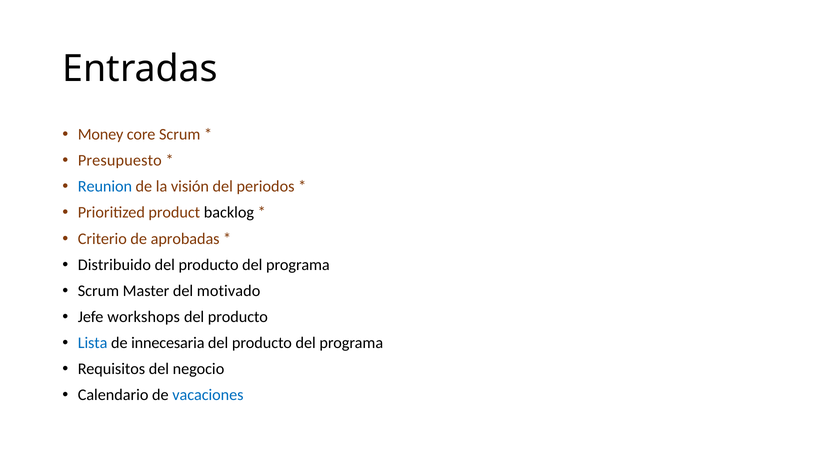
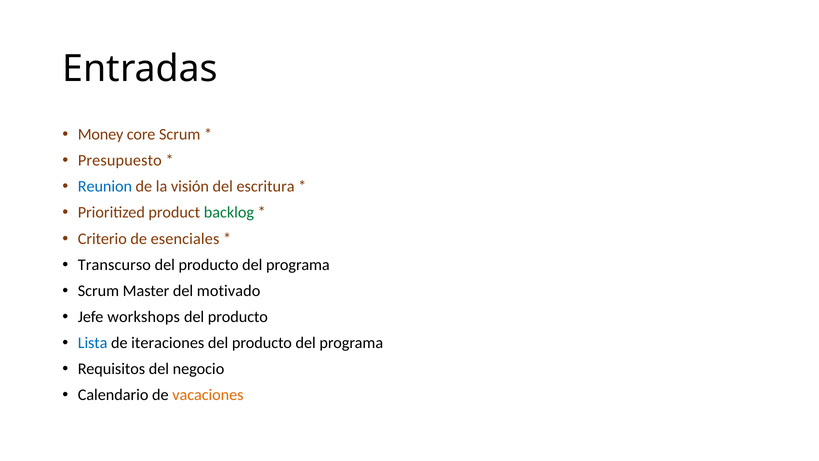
periodos: periodos -> escritura (266, 186)
backlog colour: black -> green (229, 212)
aprobadas: aprobadas -> esenciales (185, 239)
Distribuido: Distribuido -> Transcurso (114, 265)
innecesaria: innecesaria -> iteraciones (168, 343)
vacaciones colour: blue -> orange (208, 395)
